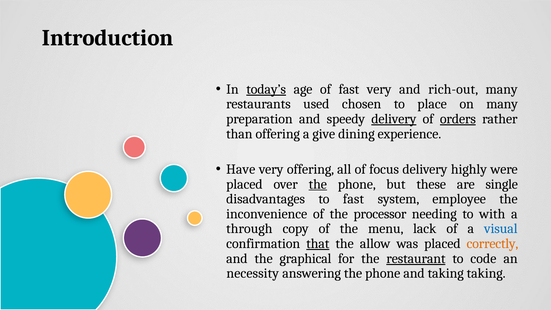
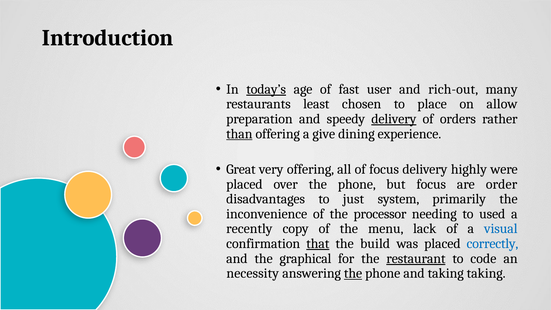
fast very: very -> user (379, 89)
used: used -> least (316, 104)
on many: many -> allow (502, 104)
orders underline: present -> none (458, 119)
than underline: none -> present (239, 134)
Have: Have -> Great (241, 169)
the underline: present -> none (318, 184)
but these: these -> focus (431, 184)
single: single -> order (502, 184)
to fast: fast -> just (353, 199)
employee: employee -> primarily (459, 199)
with: with -> used (492, 214)
through: through -> recently (249, 229)
allow: allow -> build (375, 244)
correctly colour: orange -> blue (492, 244)
the underline: none -> present (353, 273)
